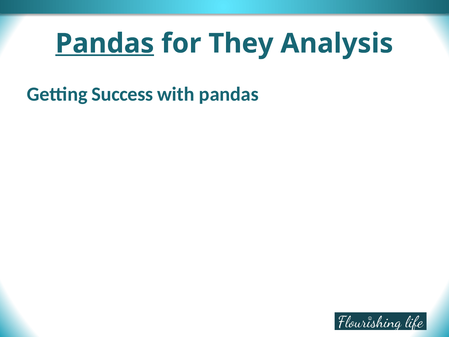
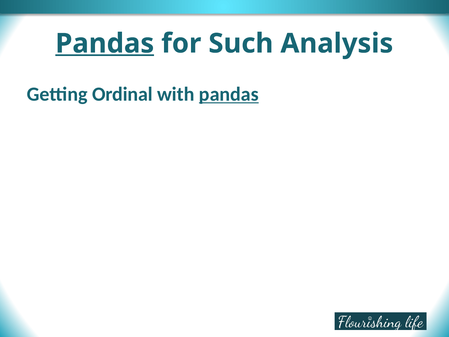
They: They -> Such (241, 43)
Success: Success -> Ordinal (122, 94)
pandas underline: none -> present (229, 94)
